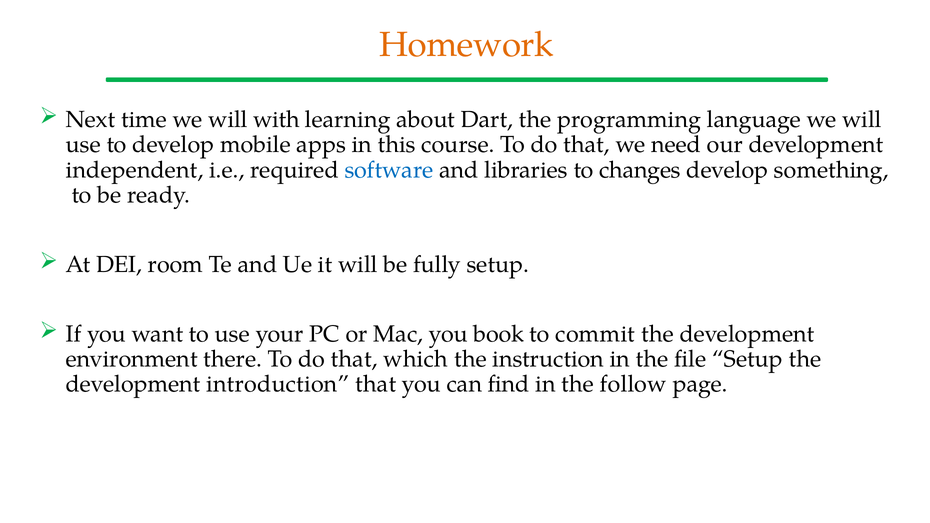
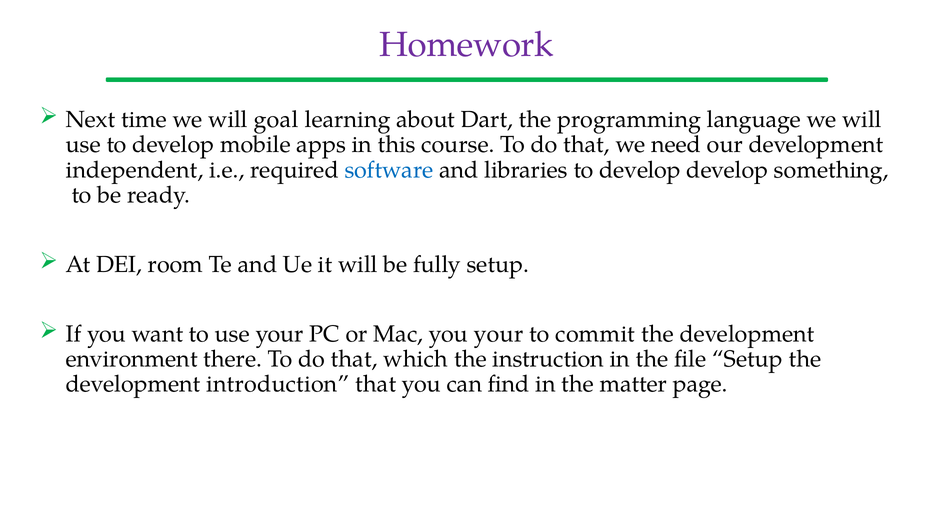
Homework colour: orange -> purple (466, 45)
with: with -> goal (276, 120)
libraries to changes: changes -> develop (640, 170)
you book: book -> your (498, 334)
follow: follow -> matter (633, 384)
